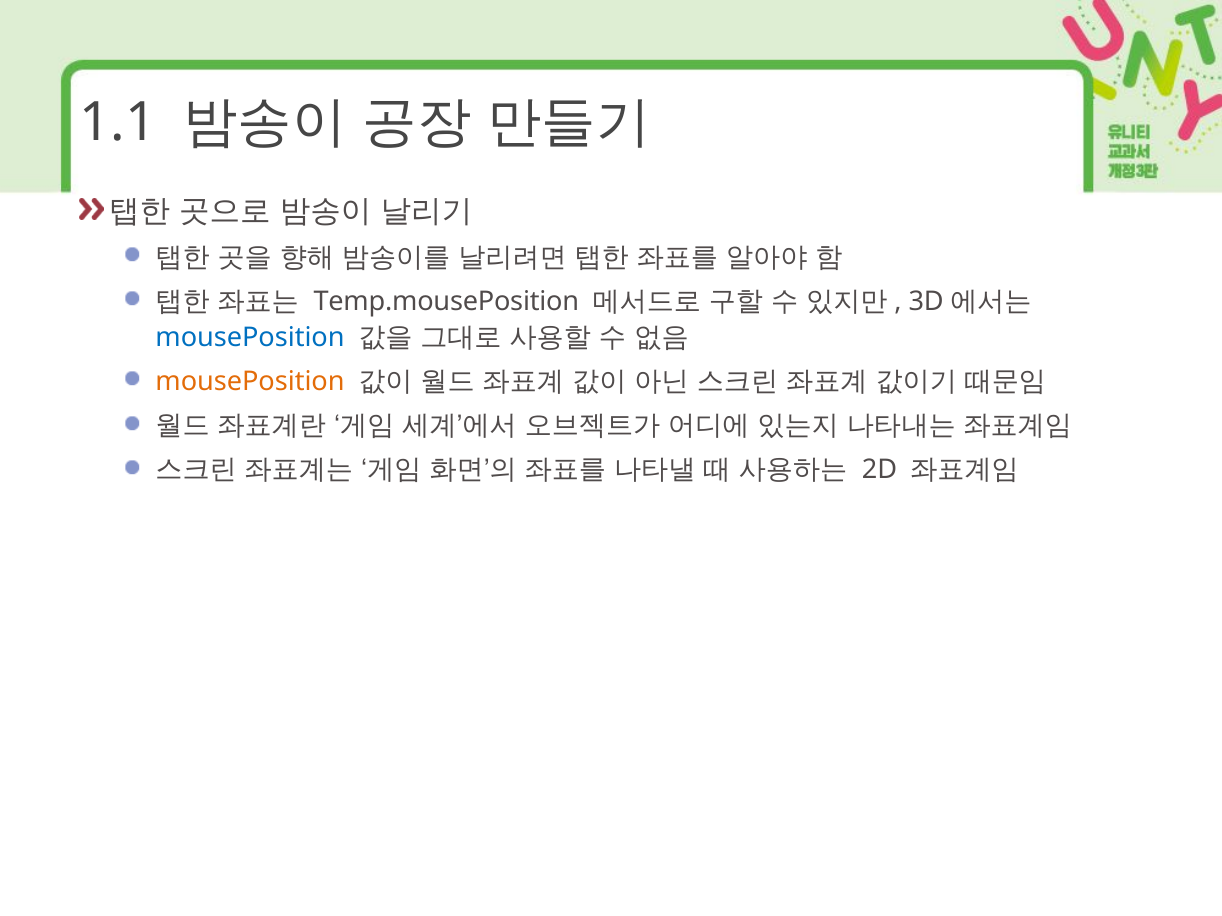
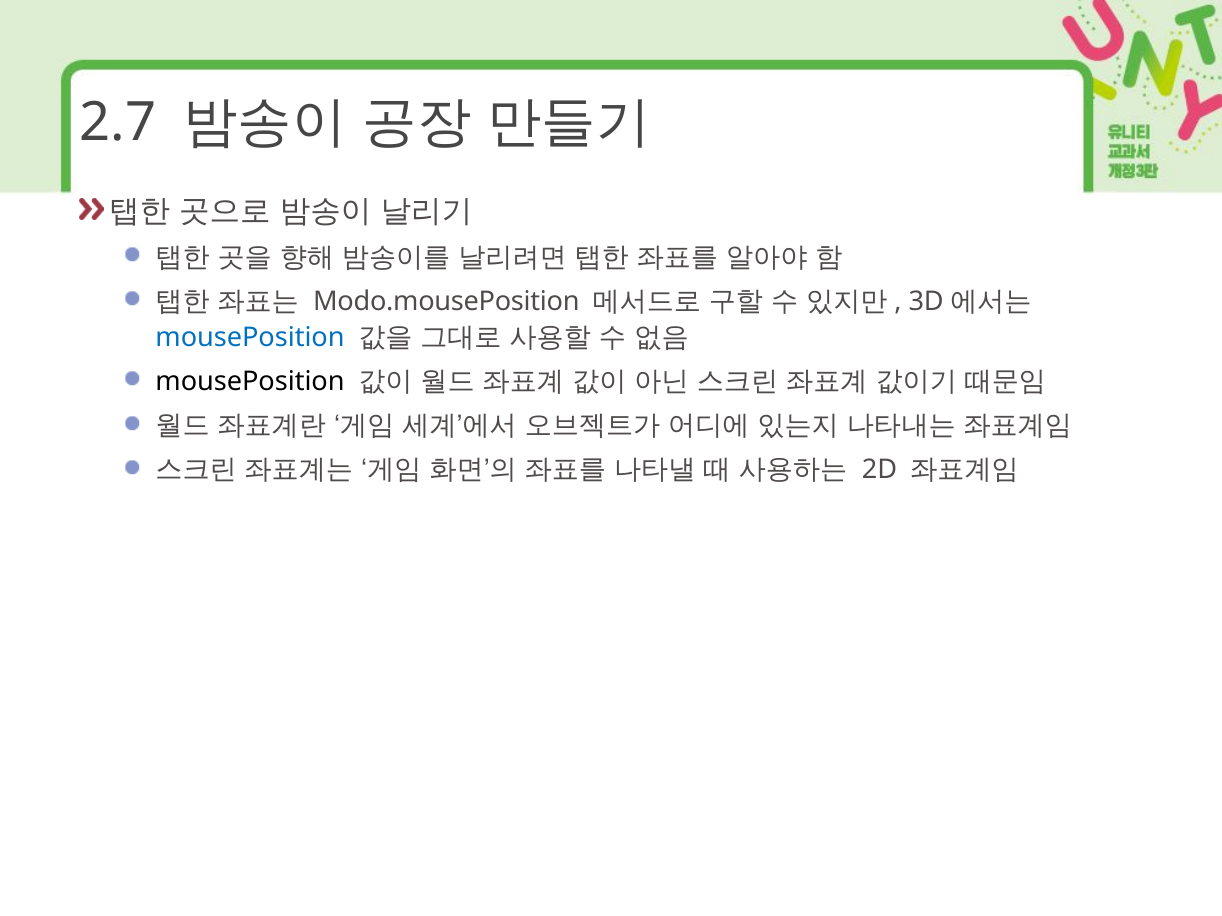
1.1: 1.1 -> 2.7 (118, 122)
Temp.mousePosition: Temp.mousePosition -> Modo.mousePosition (446, 302)
mousePosition colour: orange -> black (250, 382)
